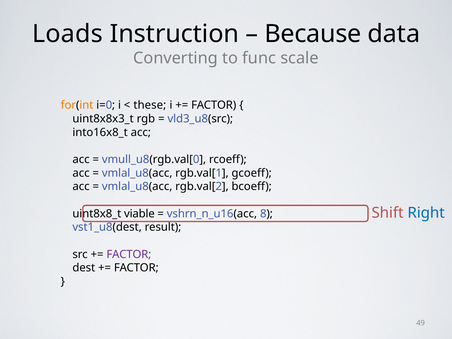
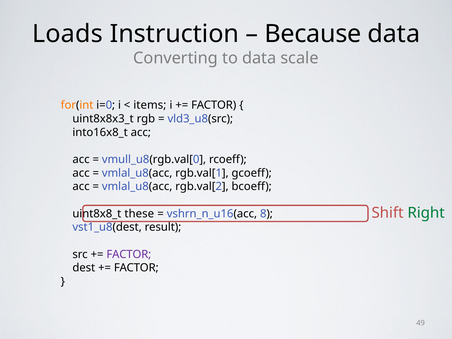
to func: func -> data (259, 58)
these: these -> items (150, 105)
Right colour: blue -> green (426, 213)
viable: viable -> these (139, 214)
